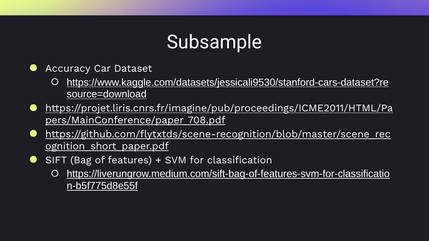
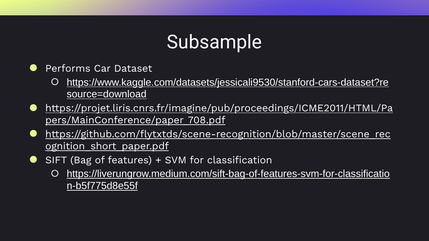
Accuracy: Accuracy -> Performs (68, 69)
